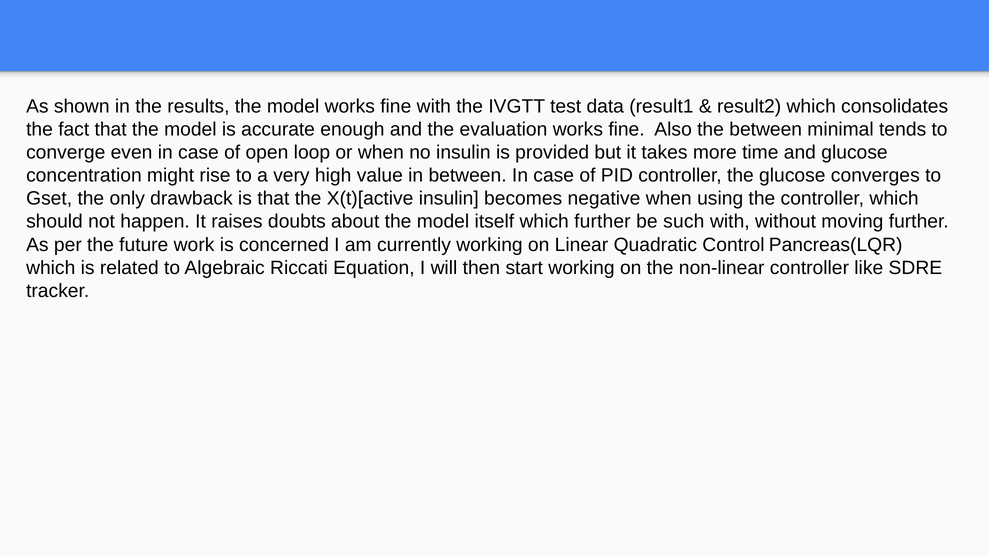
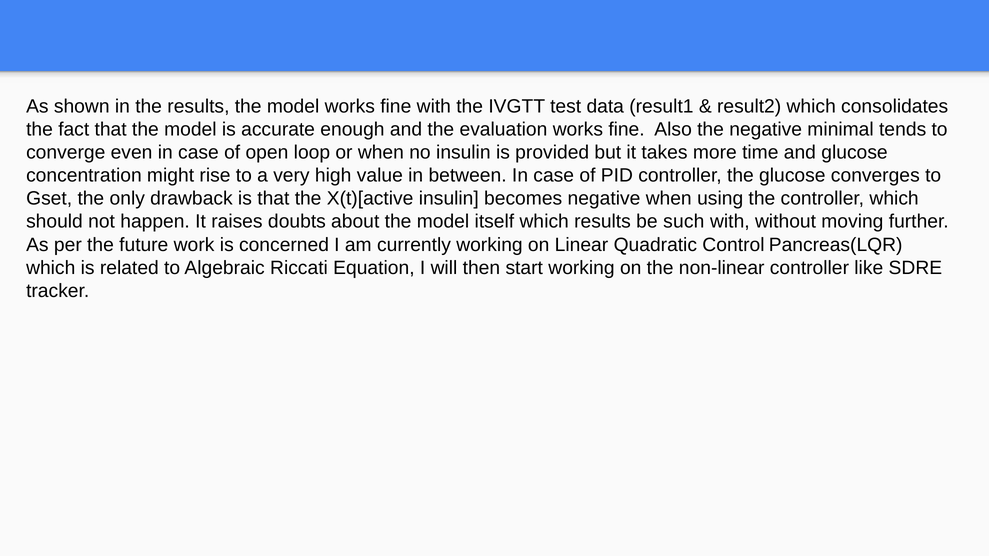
the between: between -> negative (766, 129)
which further: further -> results (602, 222)
